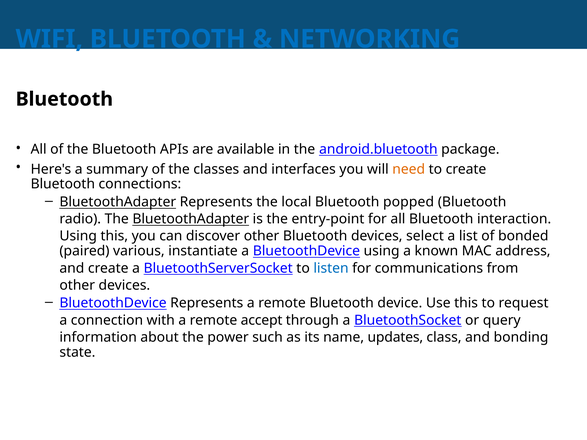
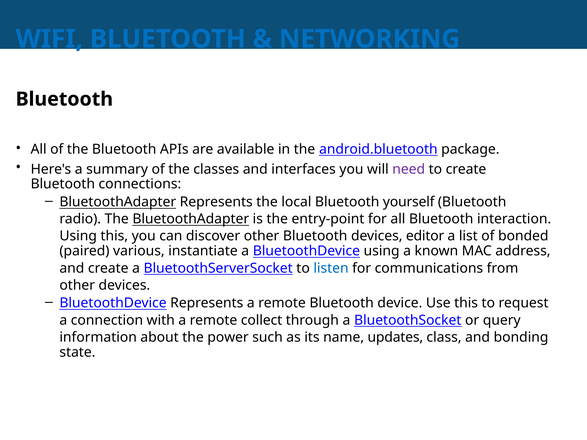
need colour: orange -> purple (409, 169)
popped: popped -> yourself (409, 202)
select: select -> editor (425, 236)
accept: accept -> collect (262, 320)
